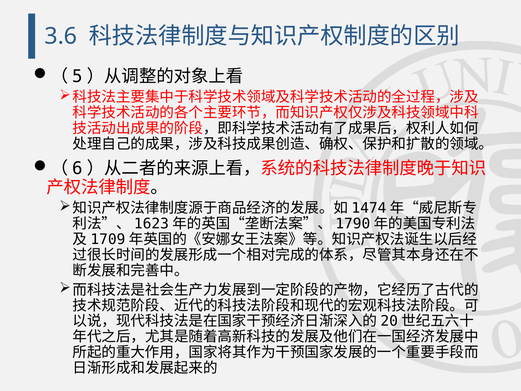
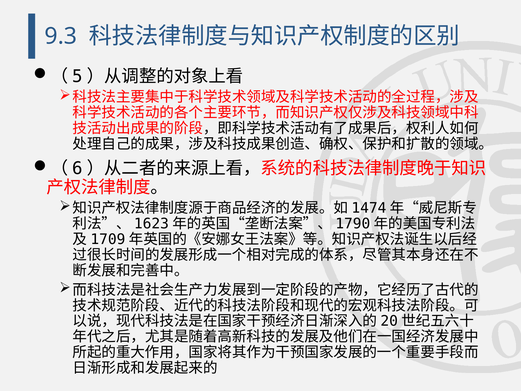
3.6: 3.6 -> 9.3 (61, 36)
